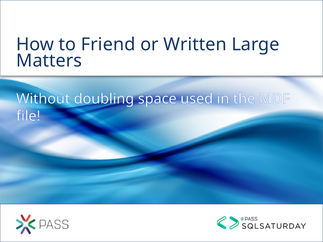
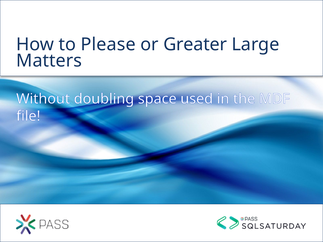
Friend: Friend -> Please (108, 44)
Written: Written -> Greater (195, 44)
